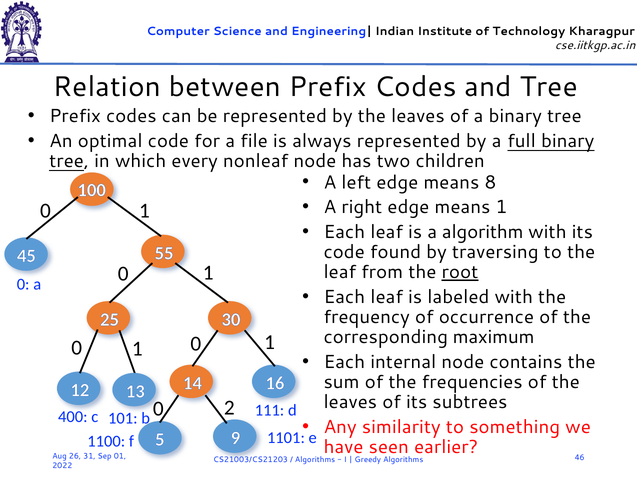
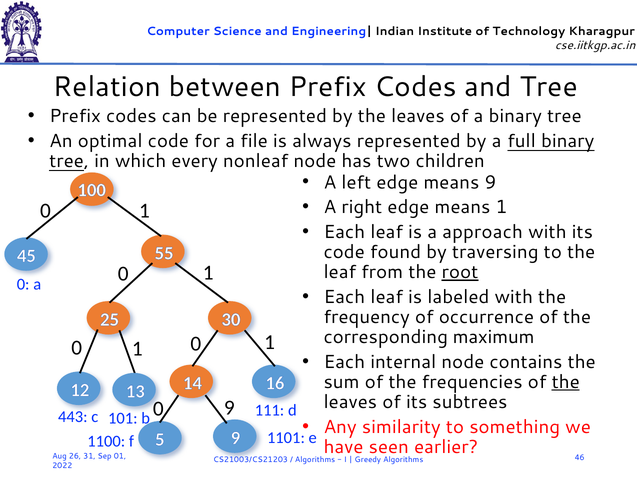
means 8: 8 -> 9 (490, 182)
algorithm: algorithm -> approach (483, 232)
the underline: none -> present (566, 382)
0 2: 2 -> 9 (229, 408)
400: 400 -> 443 (73, 417)
